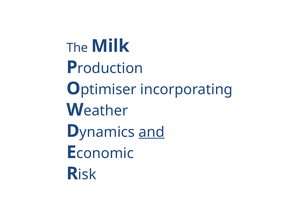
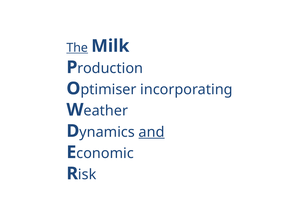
The underline: none -> present (77, 48)
